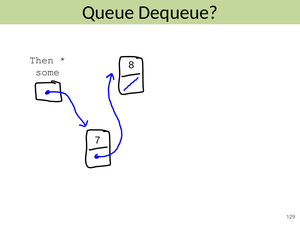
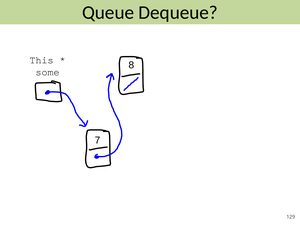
Then: Then -> This (42, 60)
